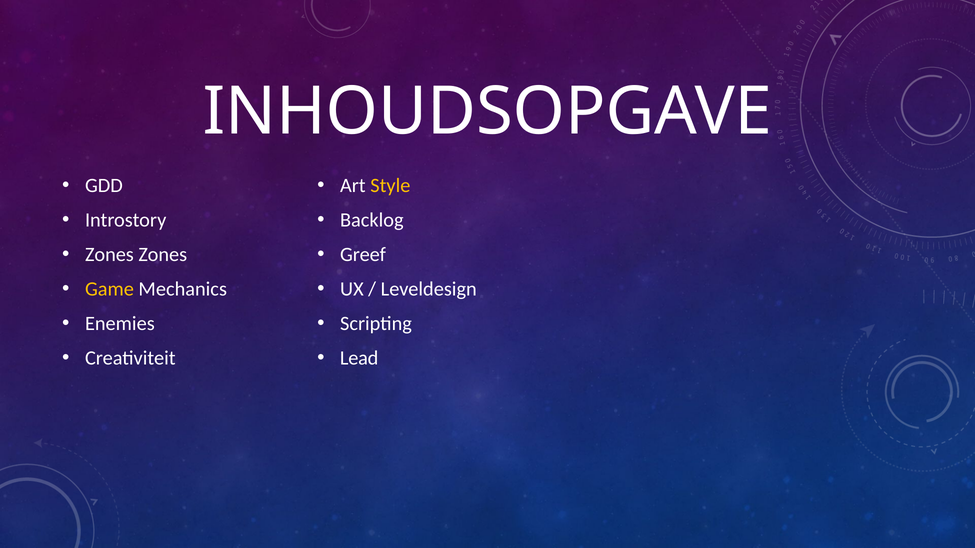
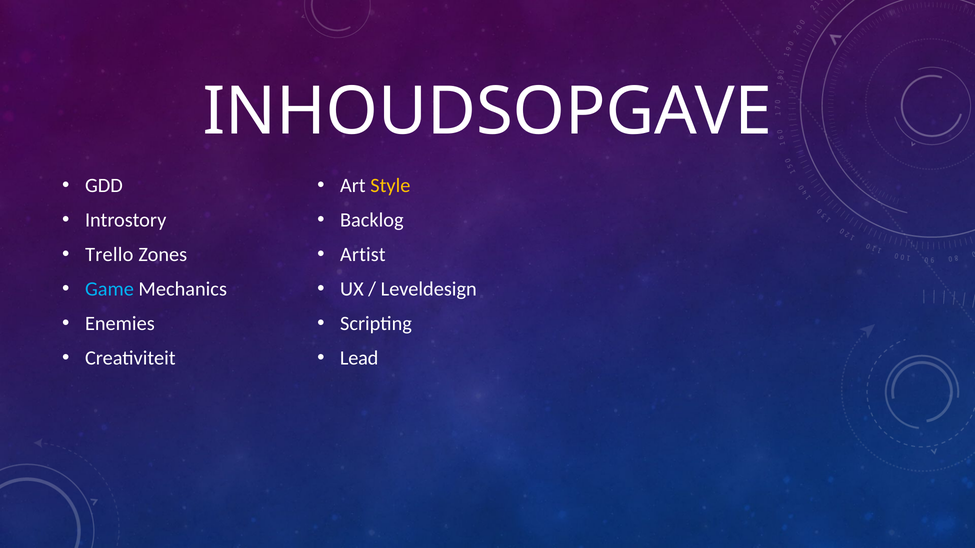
Zones: Zones -> Trello (109, 255)
Greef: Greef -> Artist (363, 255)
Game colour: yellow -> light blue (109, 289)
